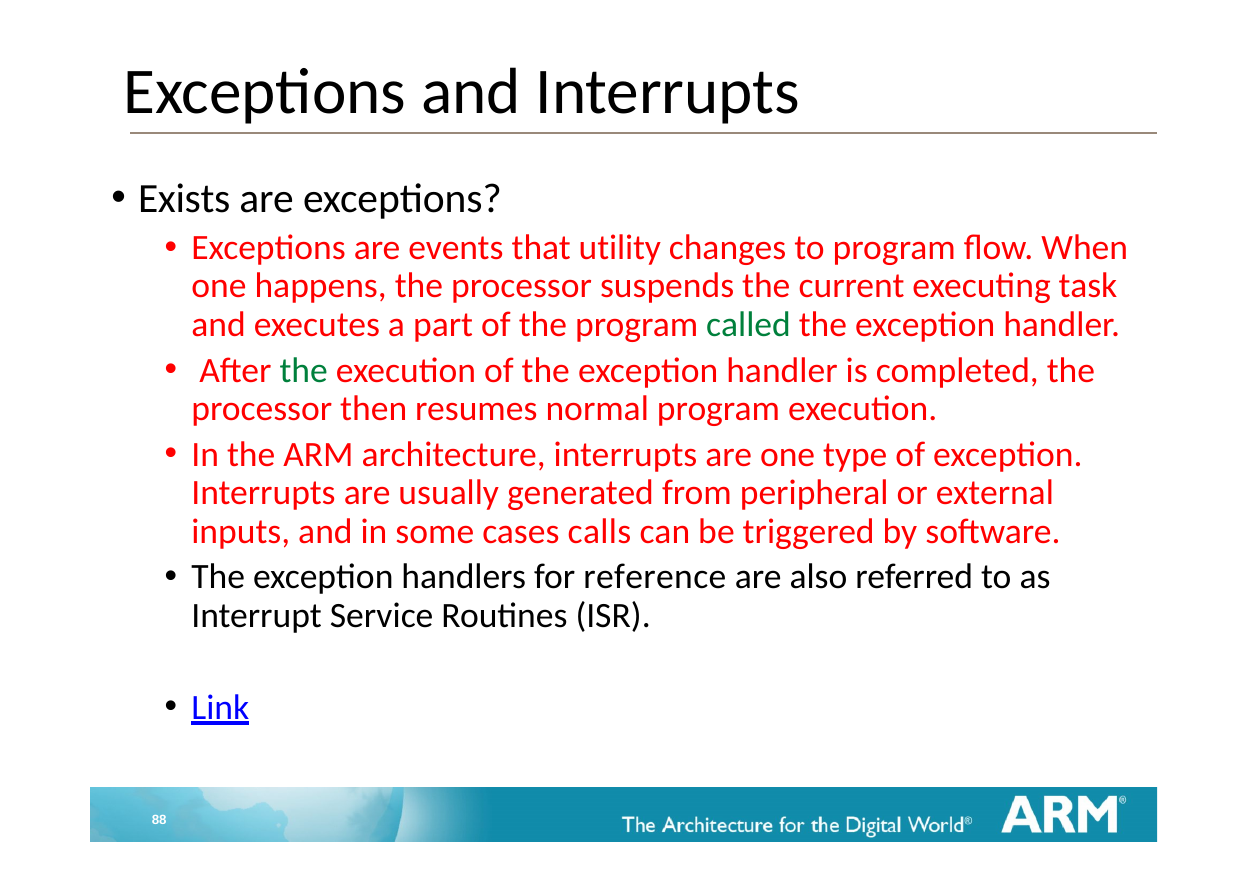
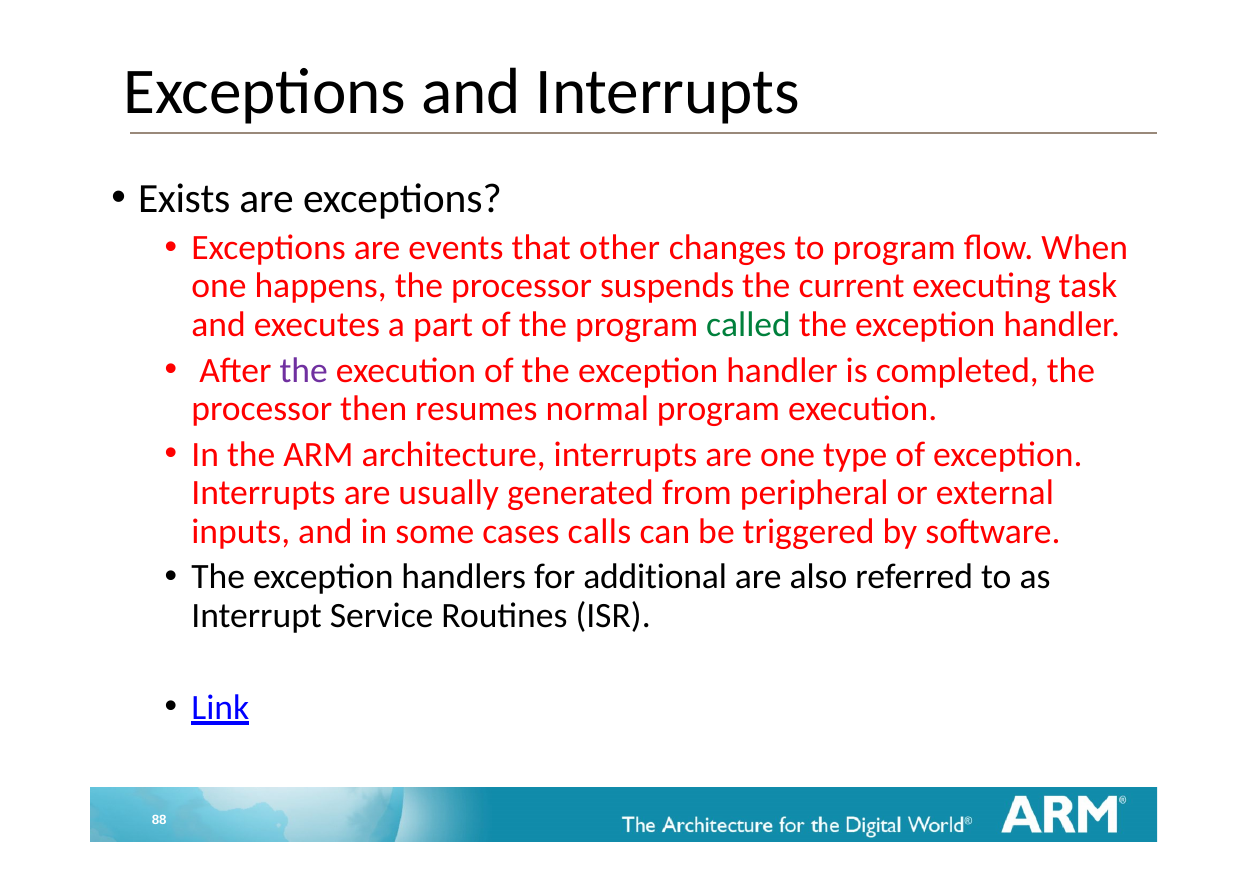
utility: utility -> other (620, 248)
the colour: green -> purple (304, 370)
reference: reference -> additional (655, 577)
